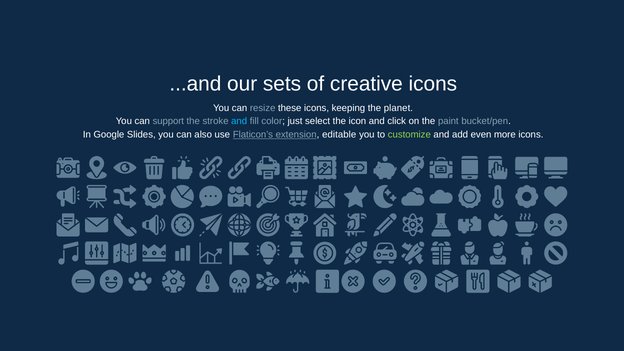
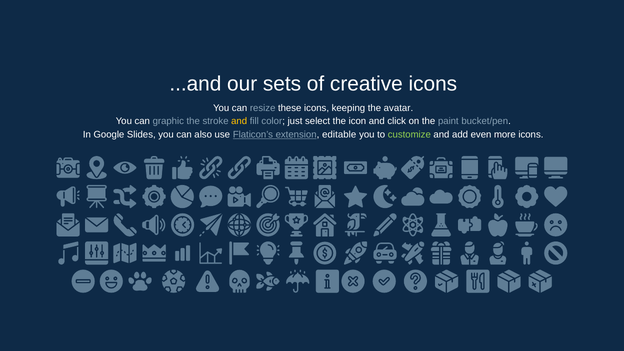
planet: planet -> avatar (398, 108)
support: support -> graphic (168, 121)
and colour: light blue -> yellow (239, 121)
